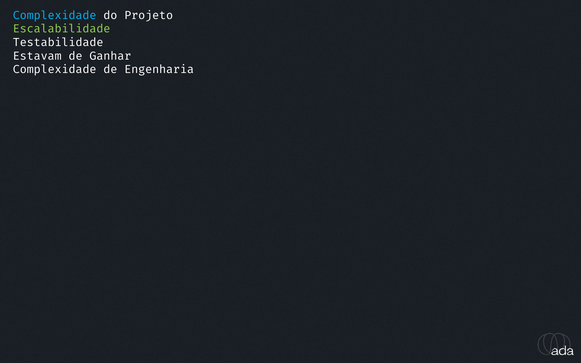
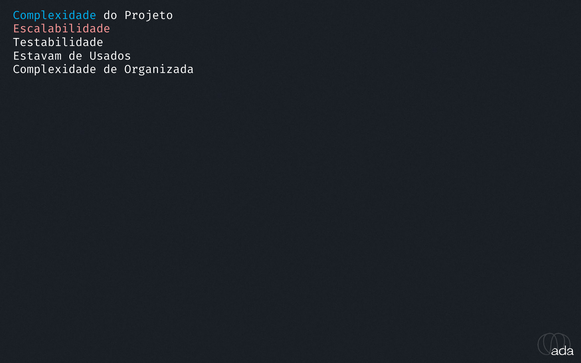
Escalabilidade colour: light green -> pink (62, 29)
Ganhar: Ganhar -> Usados (110, 56)
Engenharia: Engenharia -> Organizada (159, 70)
